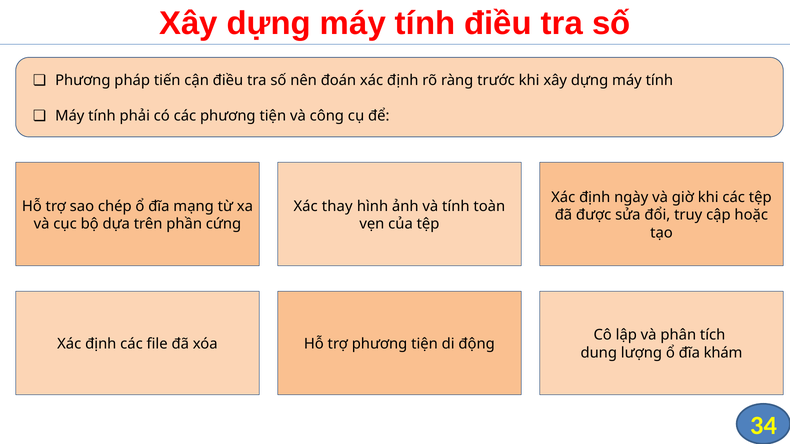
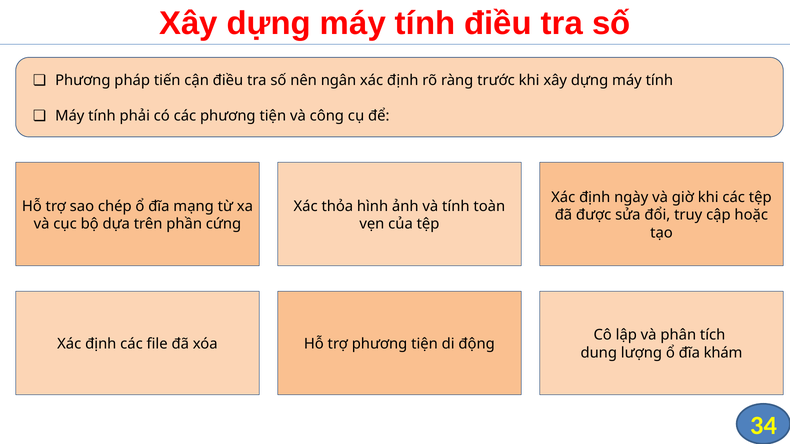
đoán: đoán -> ngân (338, 80)
thay: thay -> thỏa (337, 206)
